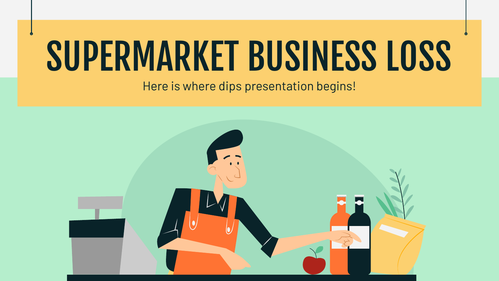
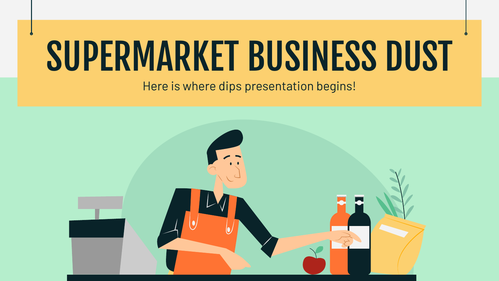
LOSS: LOSS -> DUST (419, 59)
